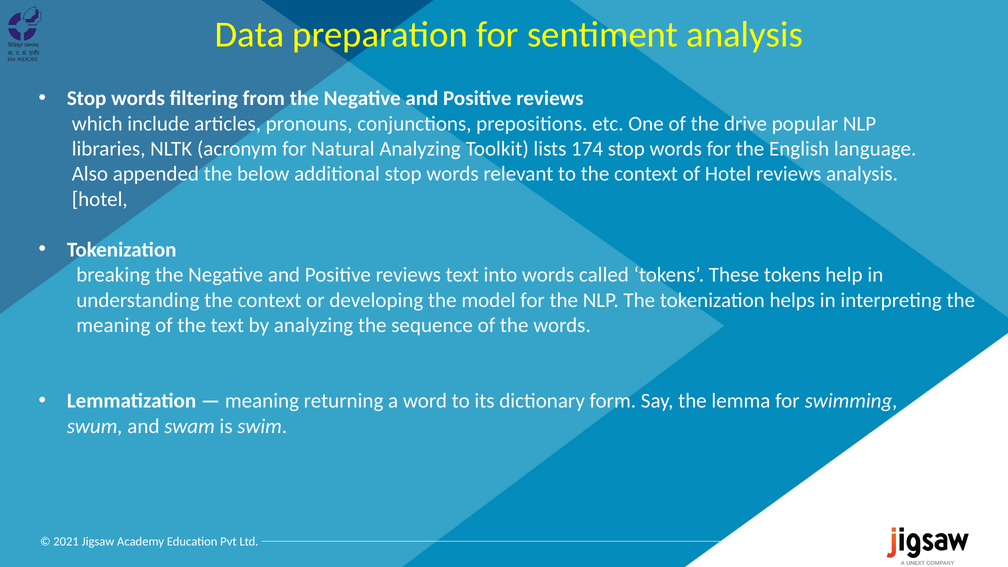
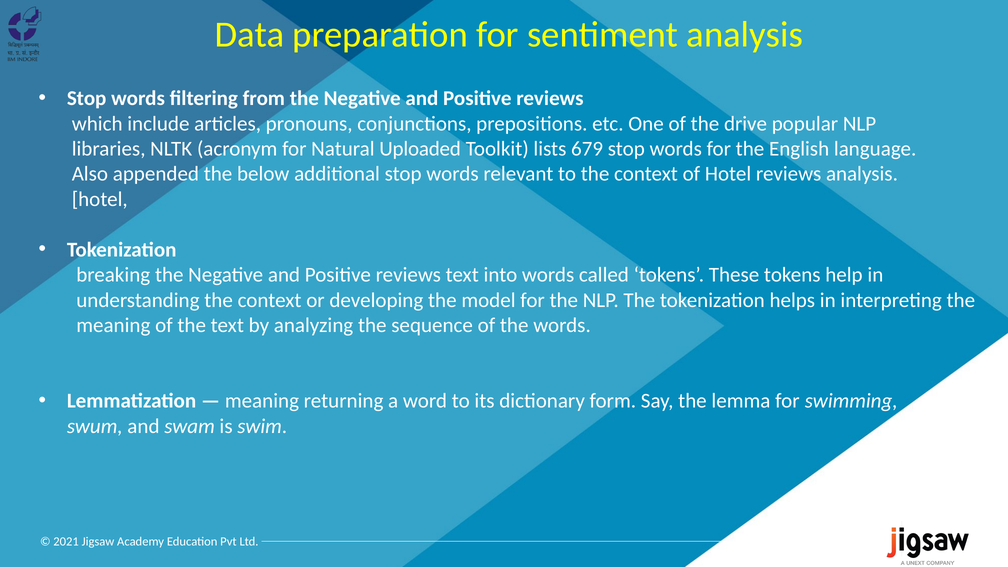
Natural Analyzing: Analyzing -> Uploaded (420, 149)
174: 174 -> 679 (587, 149)
